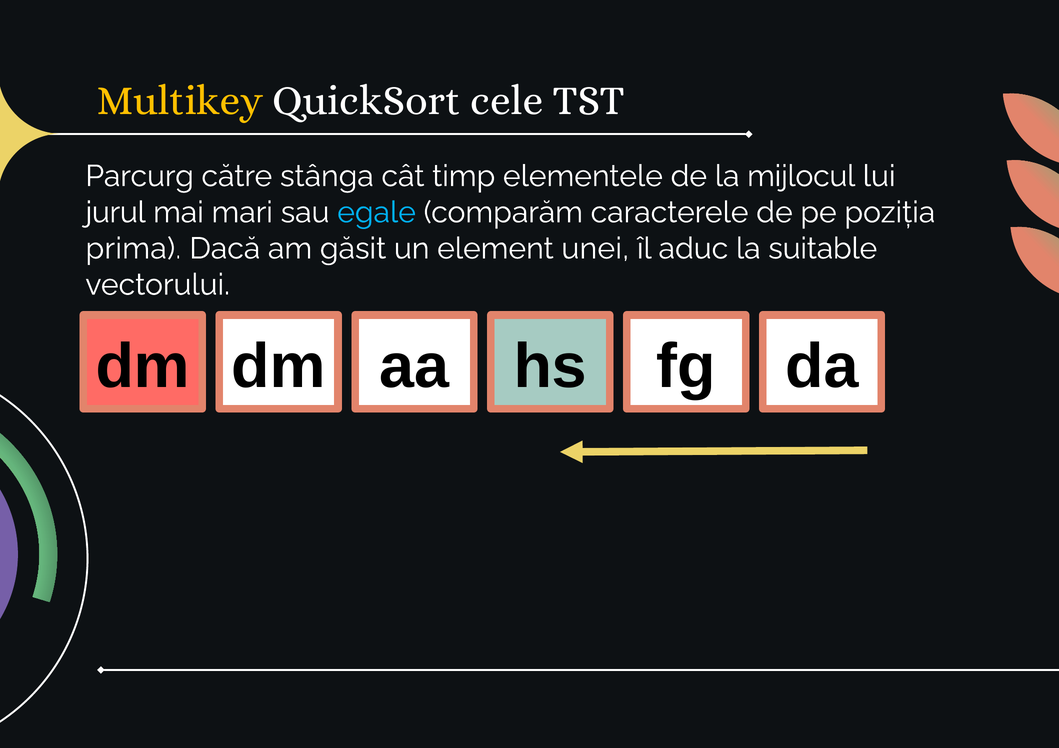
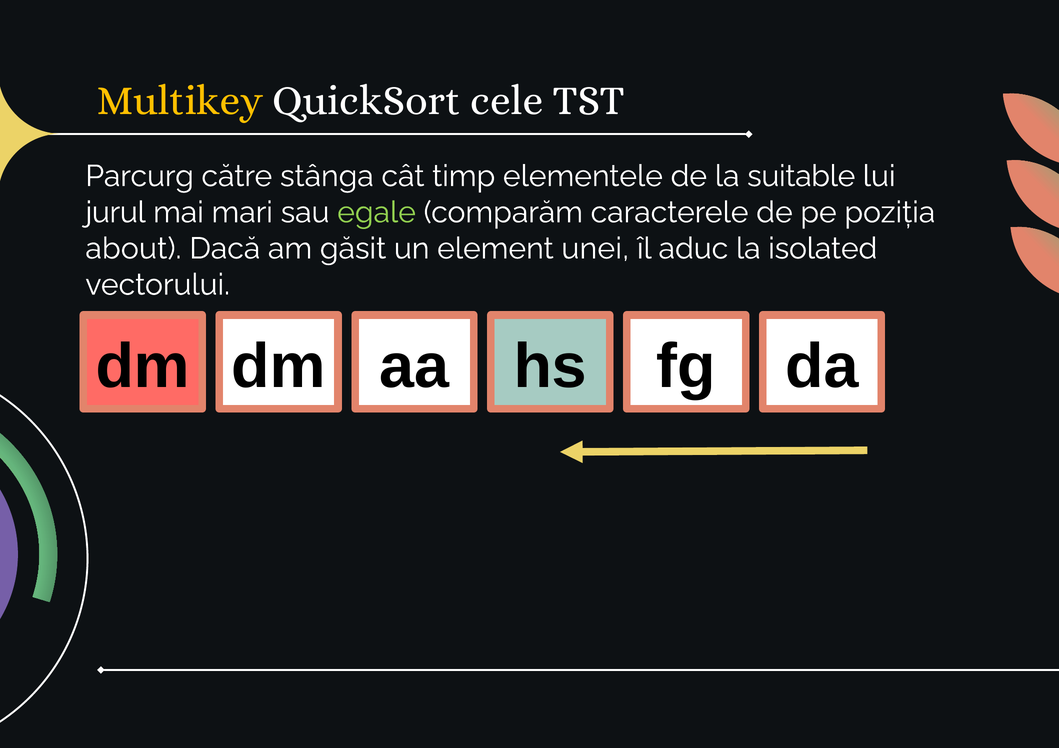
mijlocul: mijlocul -> suitable (801, 176)
egale colour: light blue -> light green (377, 213)
prima: prima -> about (133, 249)
suitable: suitable -> isolated (823, 249)
